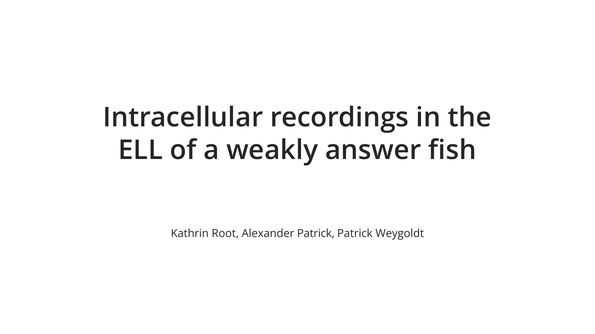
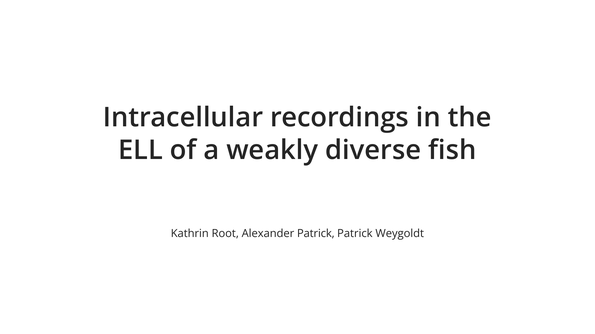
answer: answer -> diverse (373, 151)
